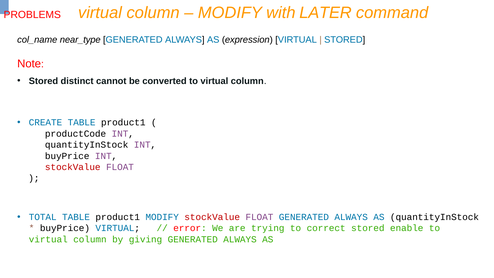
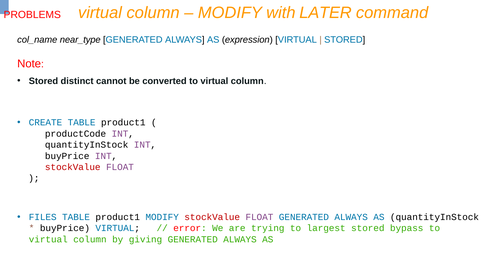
TOTAL: TOTAL -> FILES (43, 217)
correct: correct -> largest (326, 228)
enable: enable -> bypass (407, 228)
